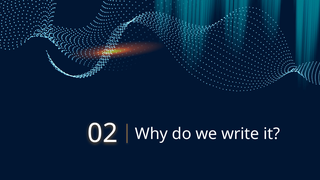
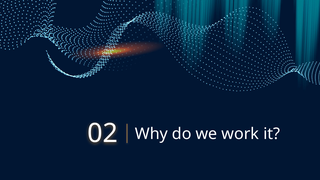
write: write -> work (240, 134)
